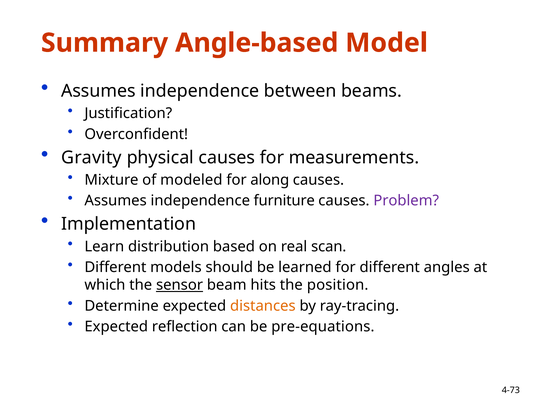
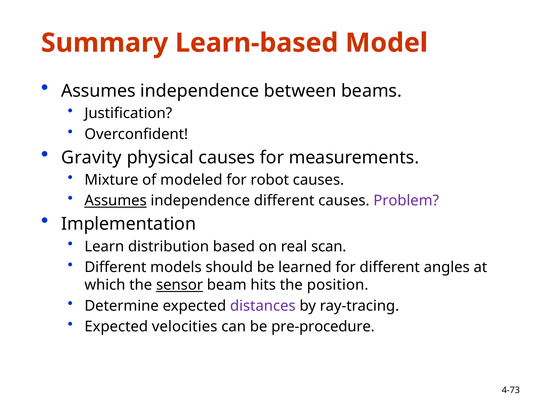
Angle-based: Angle-based -> Learn-based (257, 43)
along: along -> robot (270, 180)
Assumes underline: none -> present (116, 200)
independence furniture: furniture -> different (284, 200)
distances colour: orange -> purple (263, 305)
reflection: reflection -> velocities (185, 326)
pre-equations: pre-equations -> pre-procedure (323, 326)
